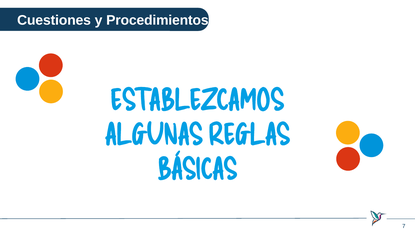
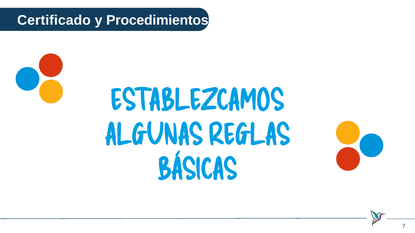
Cuestiones: Cuestiones -> Certificado (54, 20)
